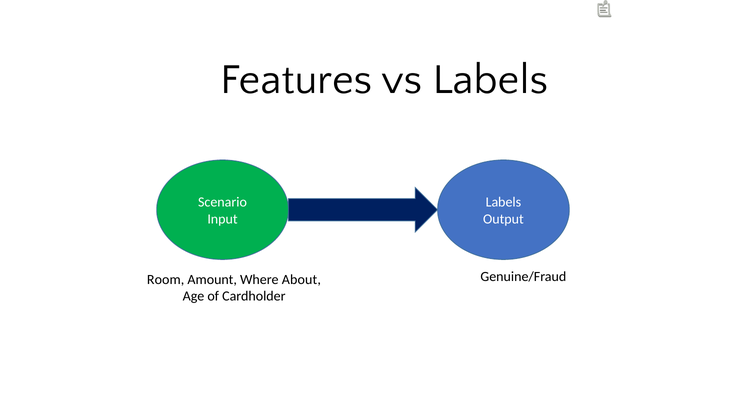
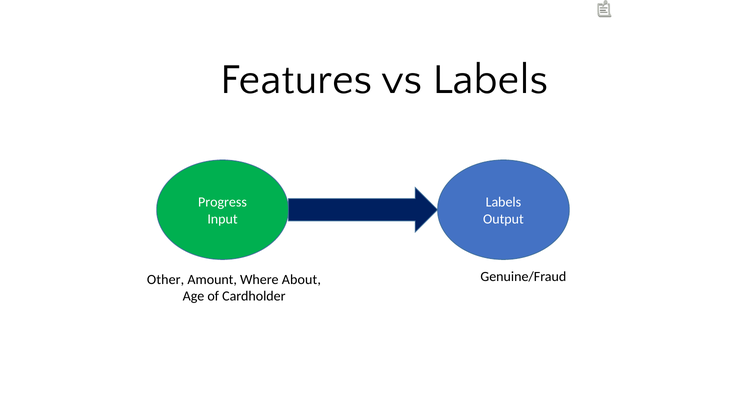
Scenario: Scenario -> Progress (222, 202)
Room: Room -> Other (166, 280)
